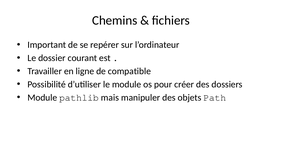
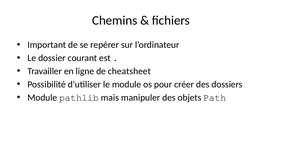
compatible: compatible -> cheatsheet (129, 71)
